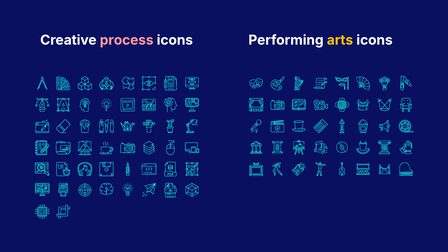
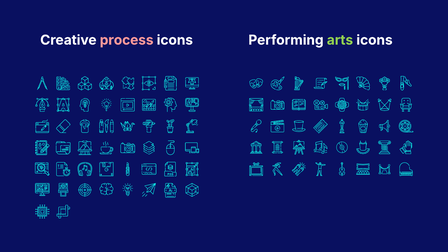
arts colour: yellow -> light green (340, 40)
